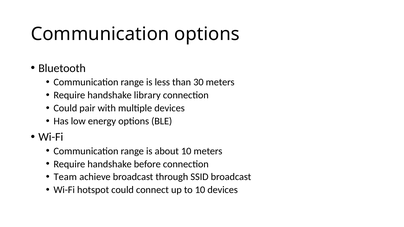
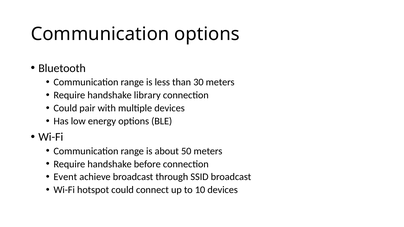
about 10: 10 -> 50 (186, 151)
Team: Team -> Event (65, 177)
